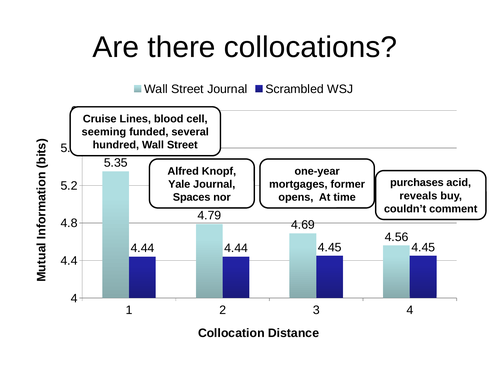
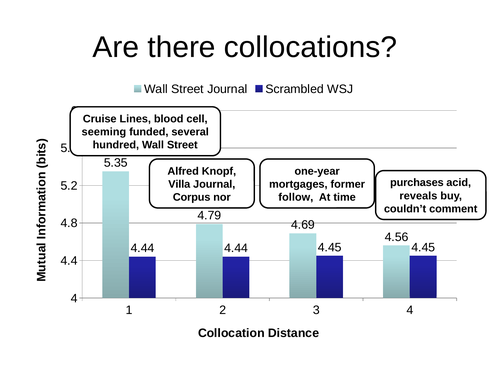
Yale: Yale -> Villa (179, 184)
Spaces: Spaces -> Corpus (192, 198)
opens: opens -> follow (296, 198)
